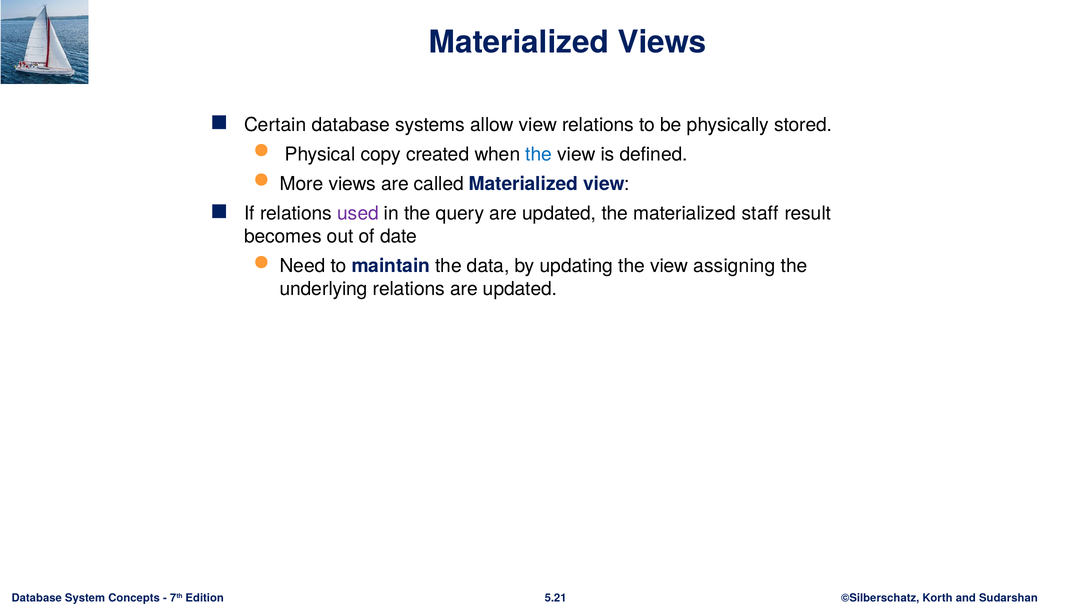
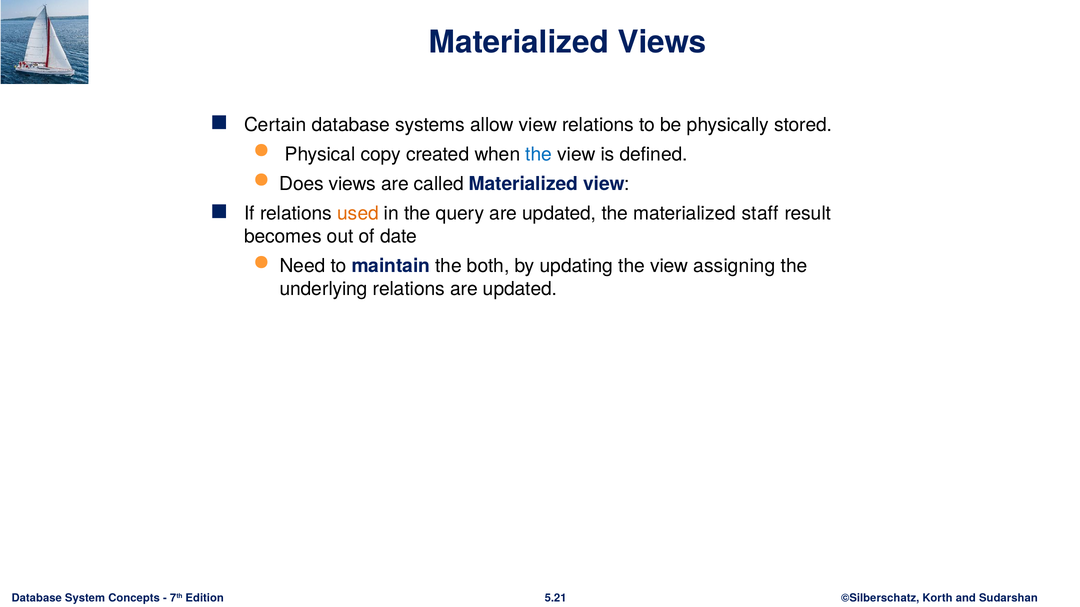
More: More -> Does (302, 184)
used colour: purple -> orange (358, 214)
data: data -> both (488, 266)
